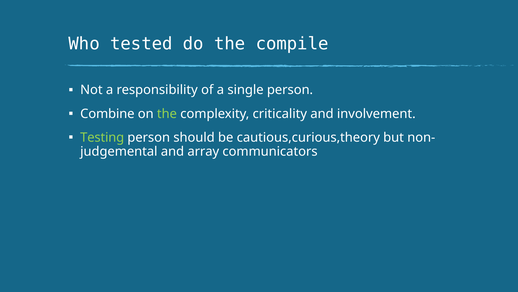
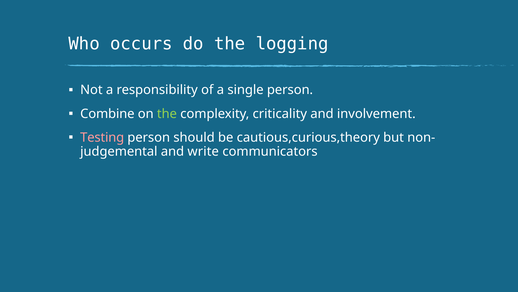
tested: tested -> occurs (141, 44)
compile: compile -> logging (292, 44)
Testing colour: light green -> pink (102, 137)
array: array -> write (203, 151)
